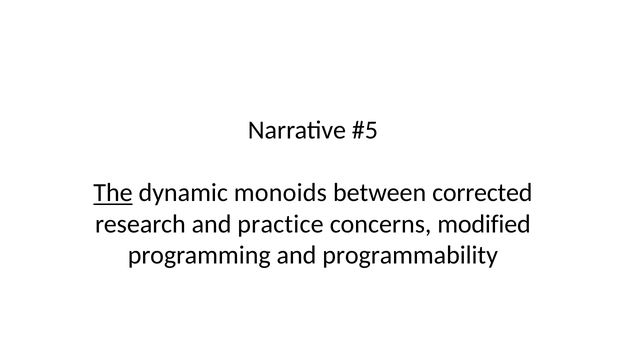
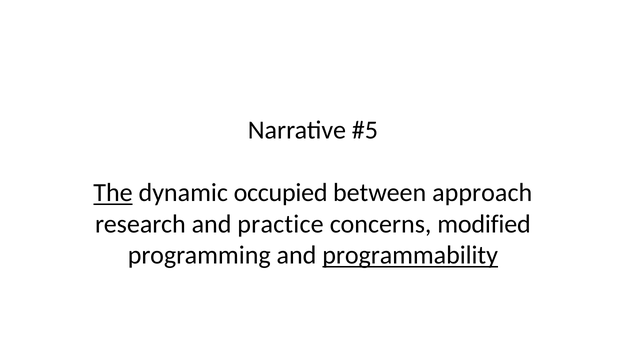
monoids: monoids -> occupied (281, 193)
corrected: corrected -> approach (482, 193)
programmability underline: none -> present (410, 255)
